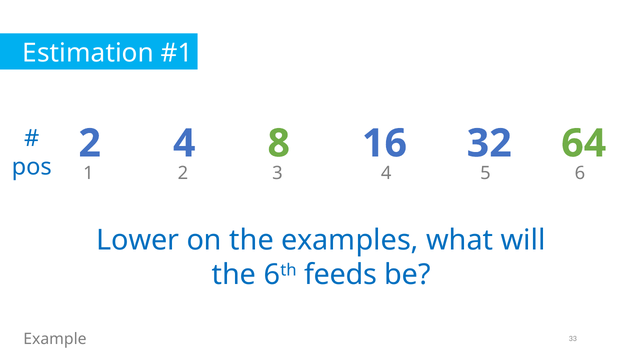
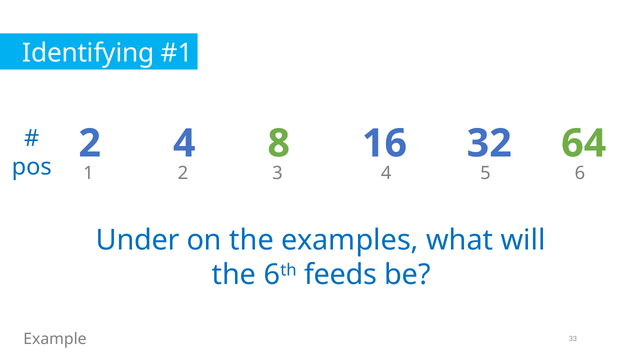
Estimation: Estimation -> Identifying (88, 53)
Lower: Lower -> Under (138, 241)
